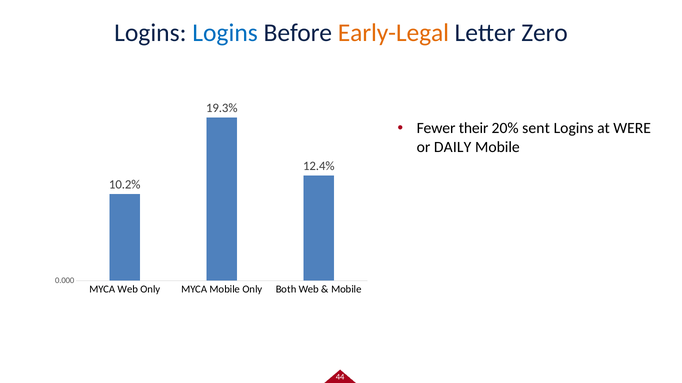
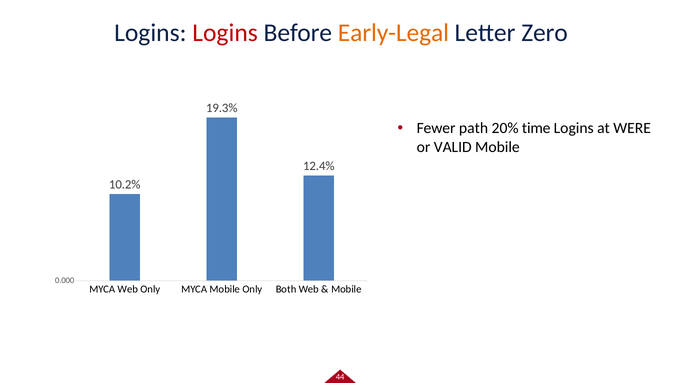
Logins colour: blue -> red (225, 33)
their: their -> path (474, 128)
sent: sent -> time (536, 128)
DAILY: DAILY -> VALID (453, 147)
